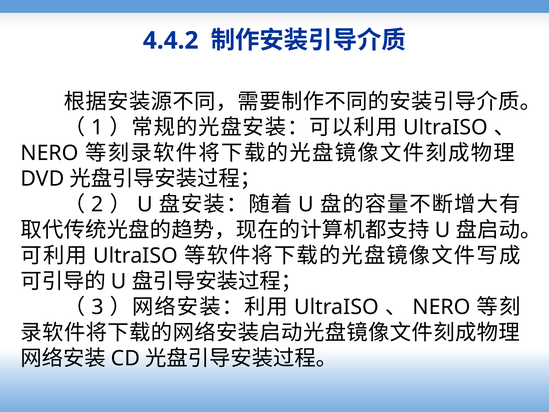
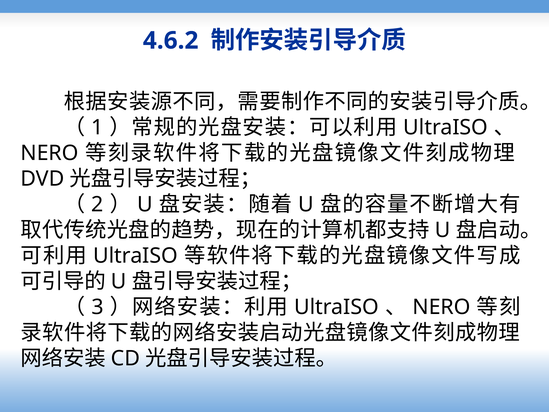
4.4.2: 4.4.2 -> 4.6.2 (171, 41)
